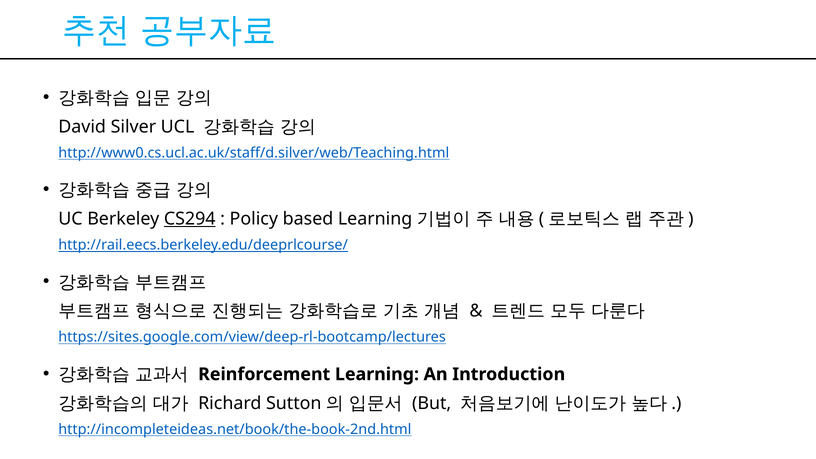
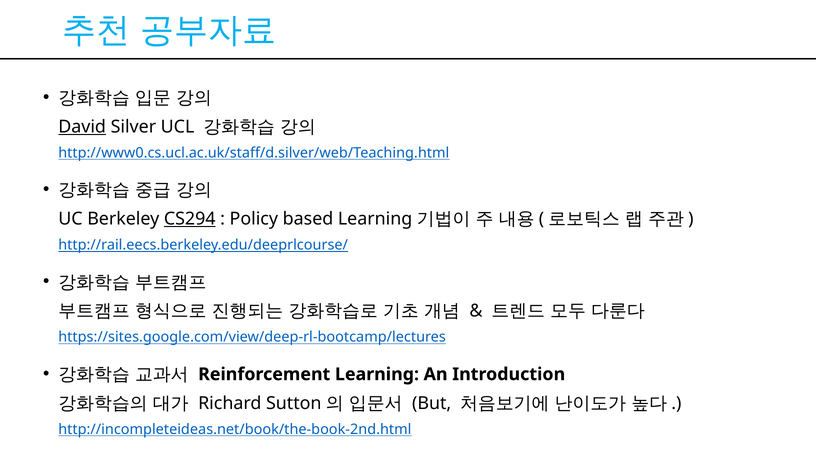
David underline: none -> present (82, 127)
